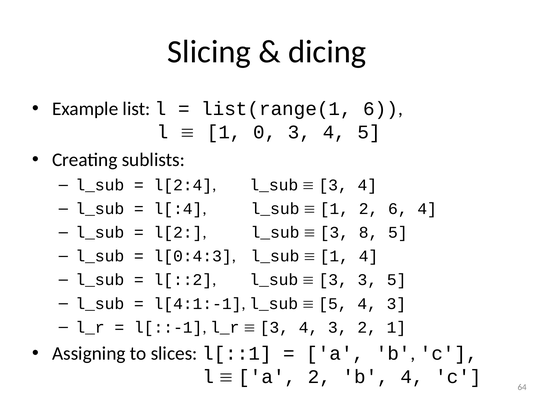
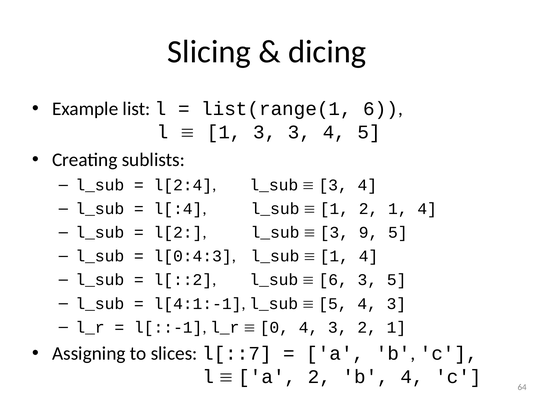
1 0: 0 -> 3 (265, 132)
1 2 6: 6 -> 1 (398, 209)
8: 8 -> 9 (369, 233)
3: 3 -> 6 (333, 280)
3: 3 -> 0 (274, 328)
l[::1: l[::1 -> l[::7 (237, 354)
